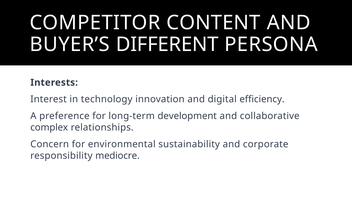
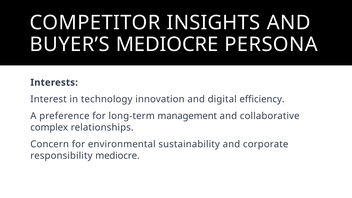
CONTENT: CONTENT -> INSIGHTS (213, 23)
BUYER’S DIFFERENT: DIFFERENT -> MEDIOCRE (167, 44)
development: development -> management (187, 116)
